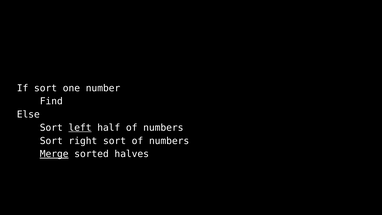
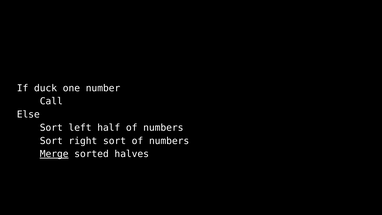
If sort: sort -> duck (46, 88)
Find: Find -> Call (51, 101)
left underline: present -> none (80, 128)
